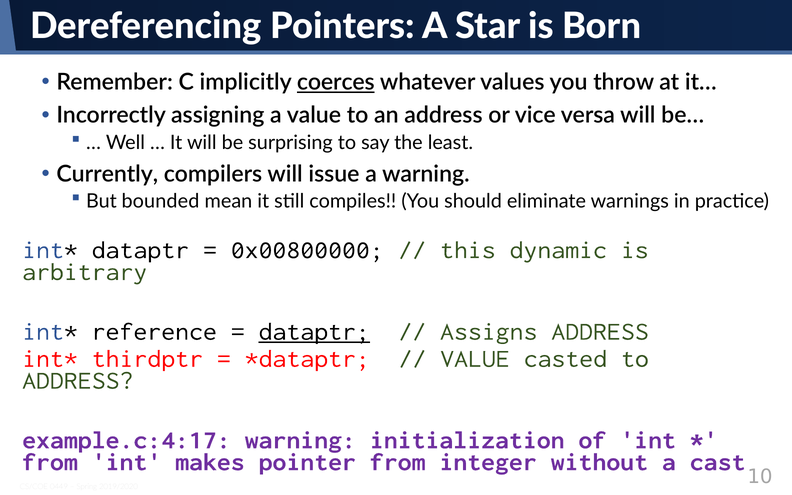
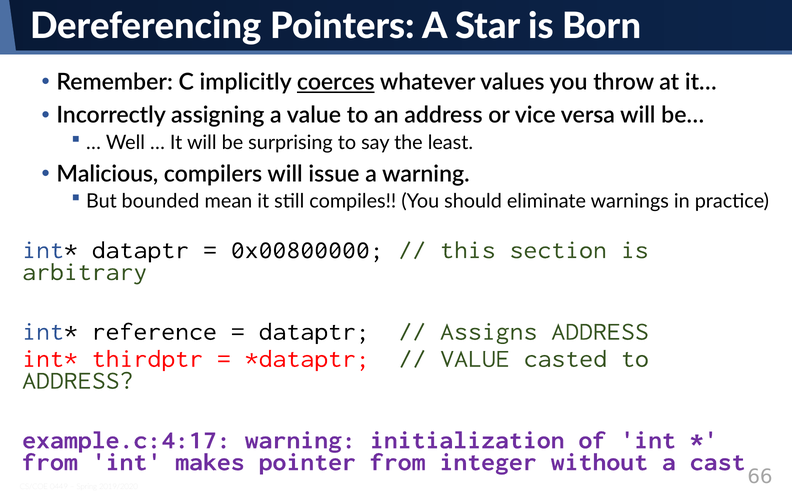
Currently: Currently -> Malicious (107, 174)
dynamic: dynamic -> section (558, 250)
dataptr underline: present -> none (314, 331)
10: 10 -> 66 (760, 477)
